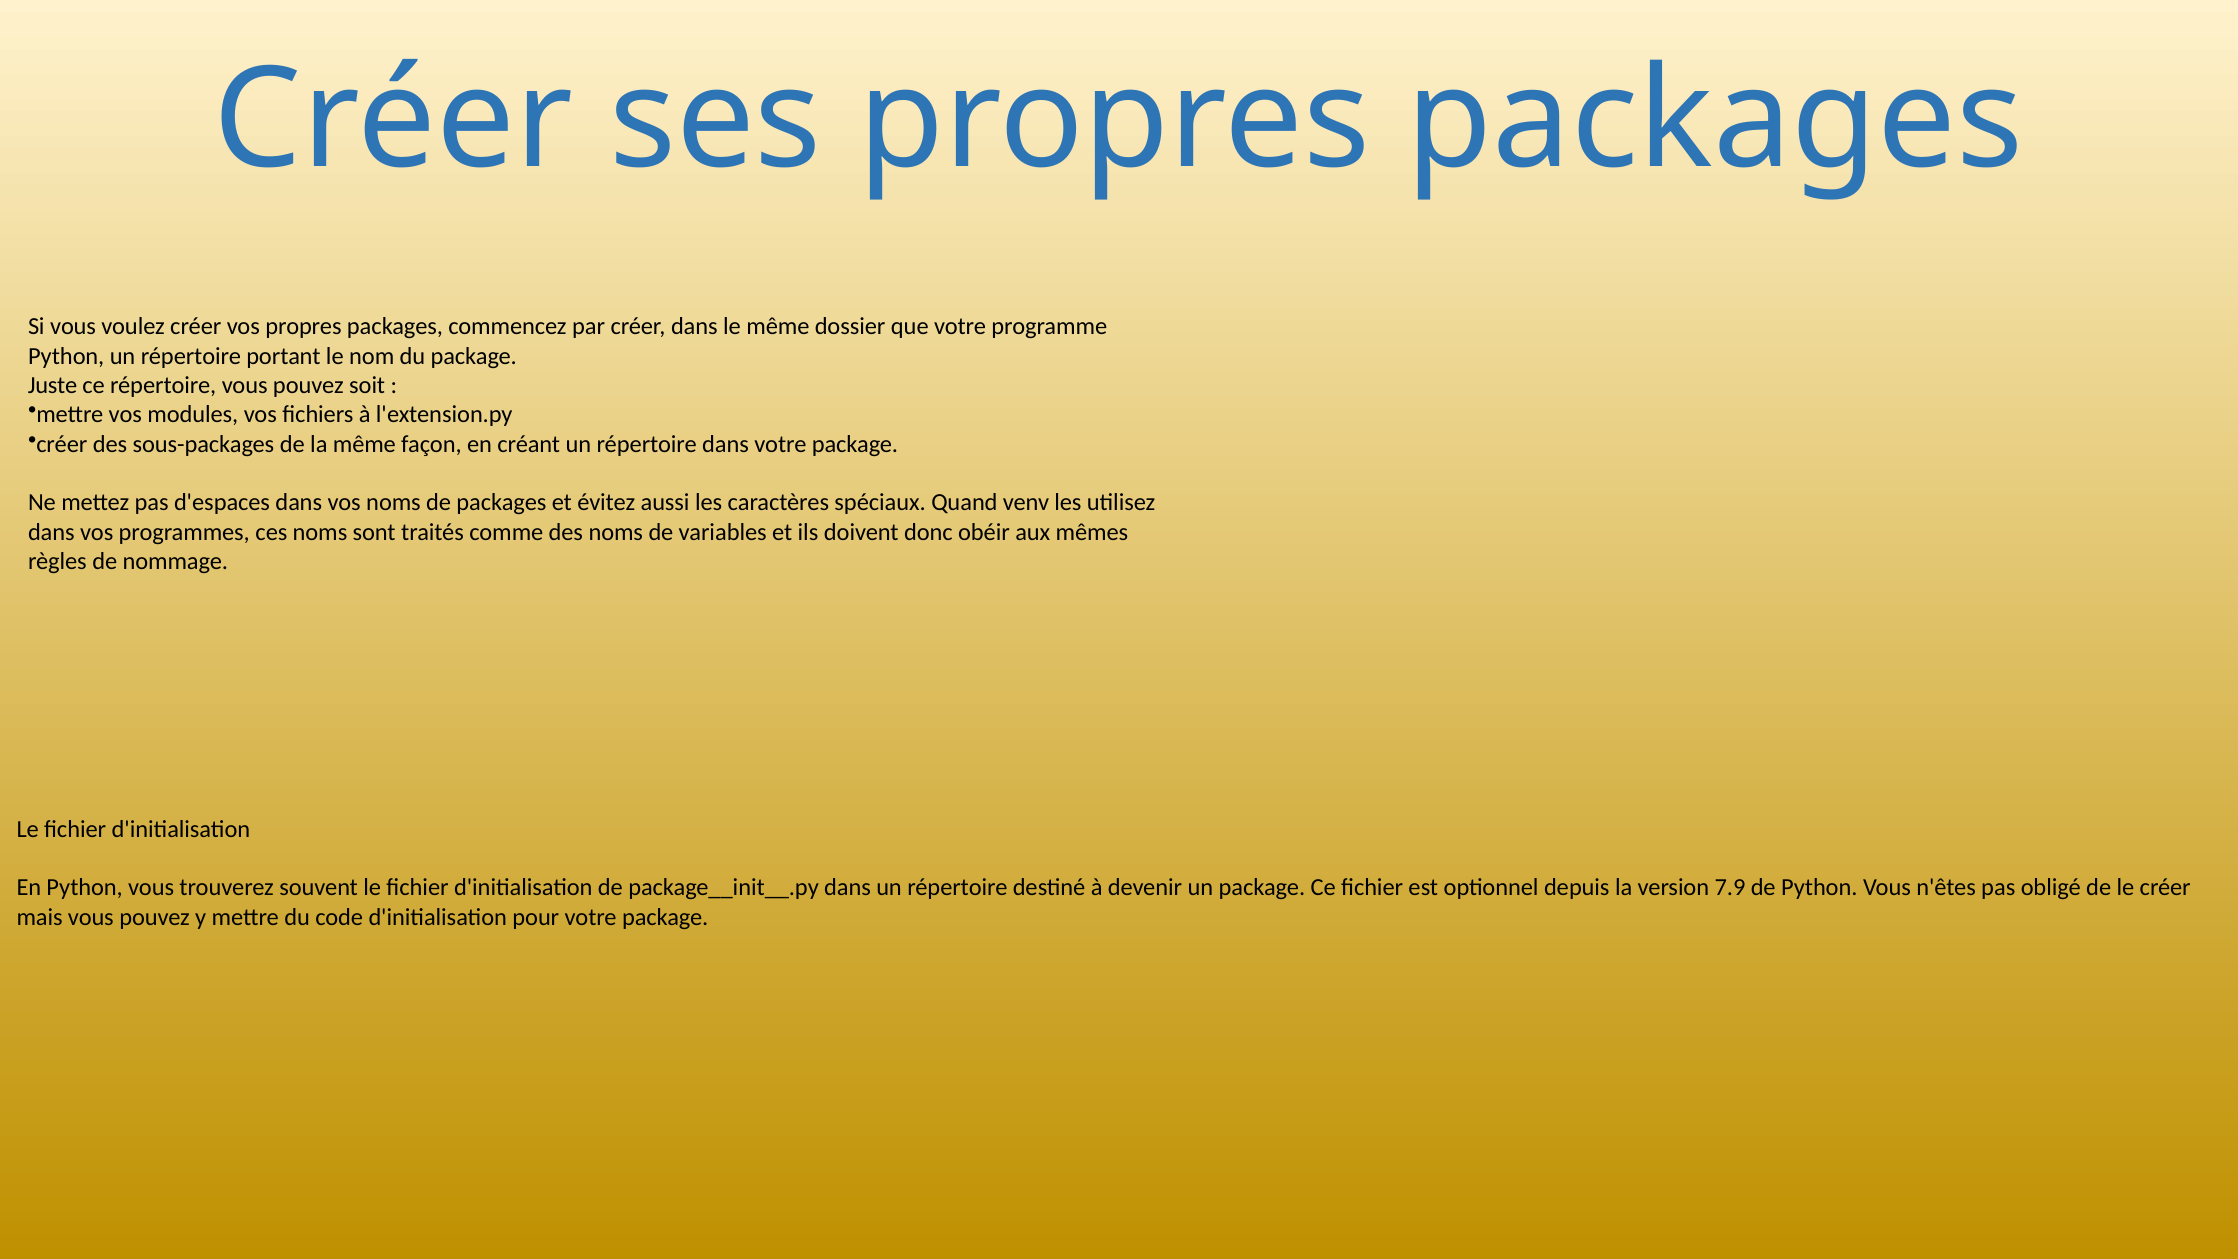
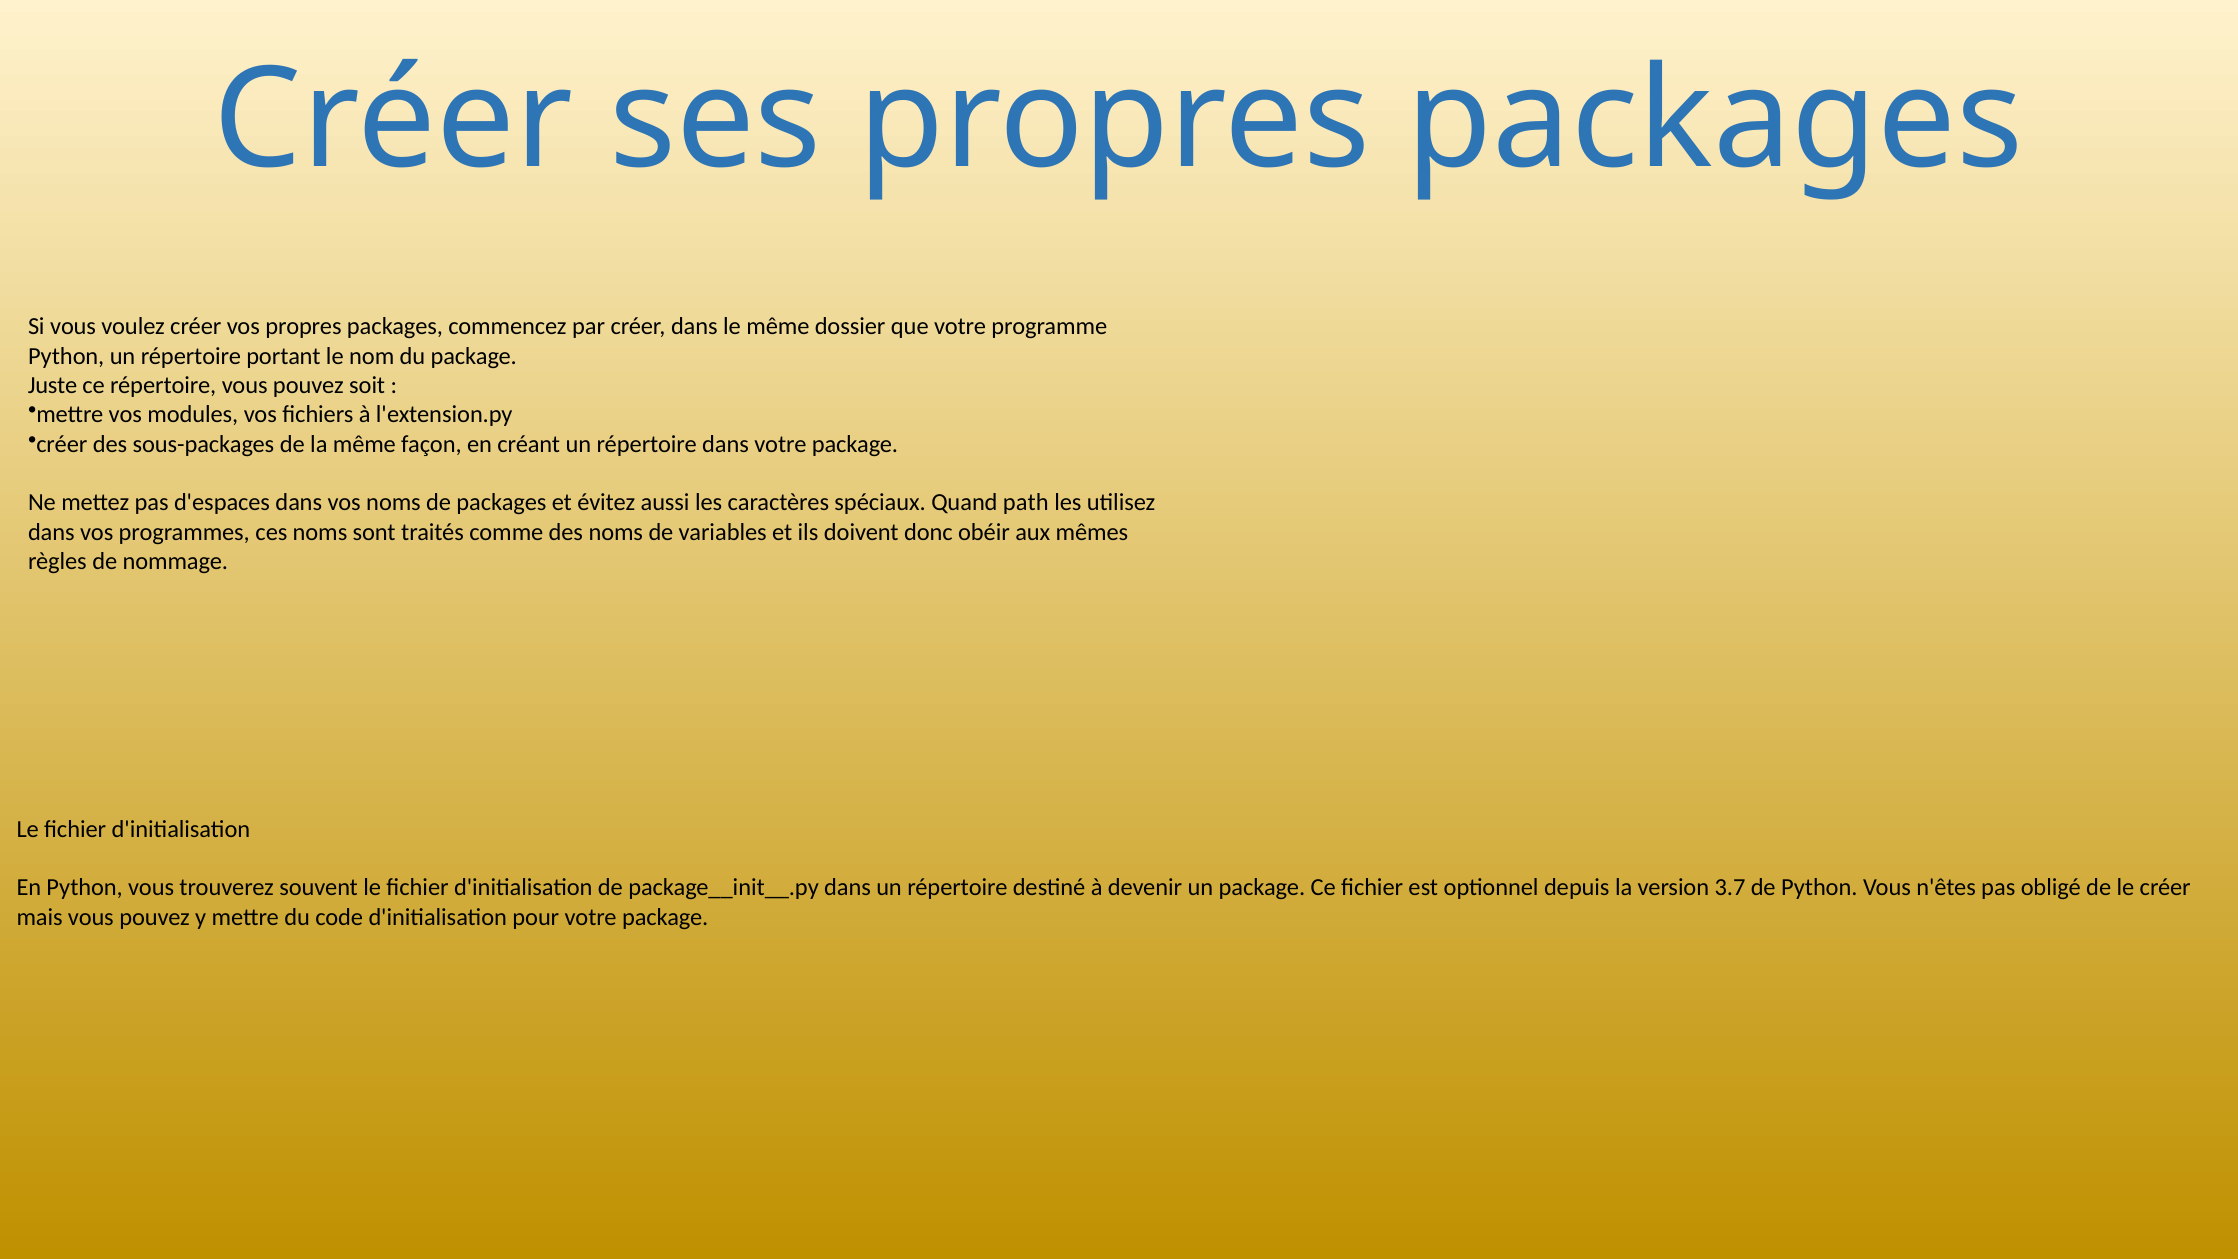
venv: venv -> path (1026, 503)
7.9: 7.9 -> 3.7 (1730, 888)
